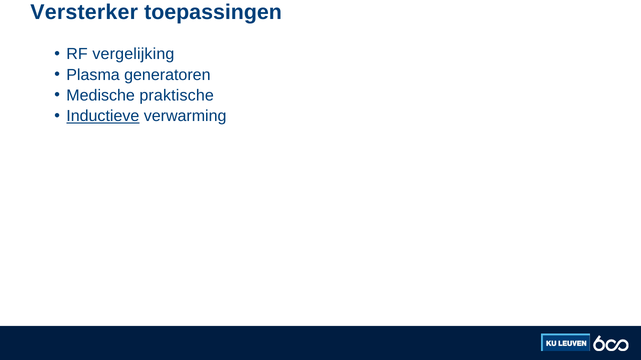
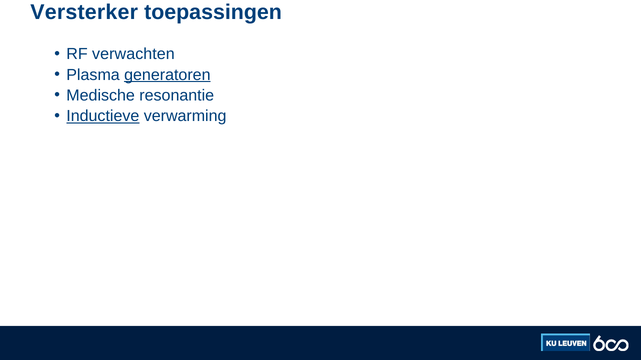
vergelijking: vergelijking -> verwachten (133, 54)
generatoren underline: none -> present (167, 75)
praktische: praktische -> resonantie (177, 95)
